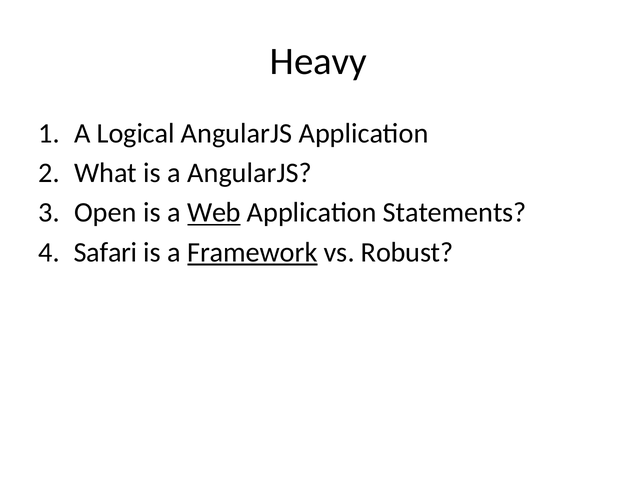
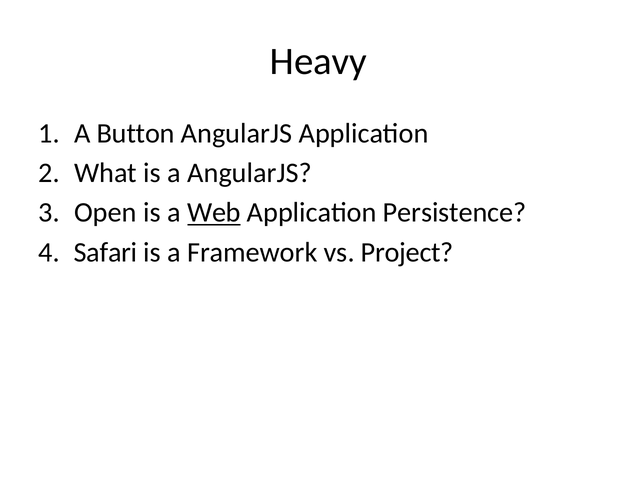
Logical: Logical -> Button (136, 134)
Statements: Statements -> Persistence (455, 213)
Framework underline: present -> none (252, 253)
Robust: Robust -> Project (407, 253)
